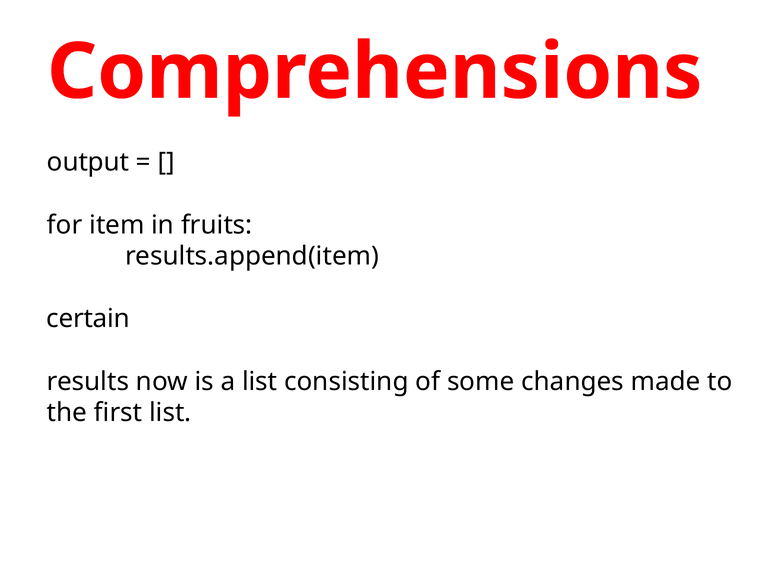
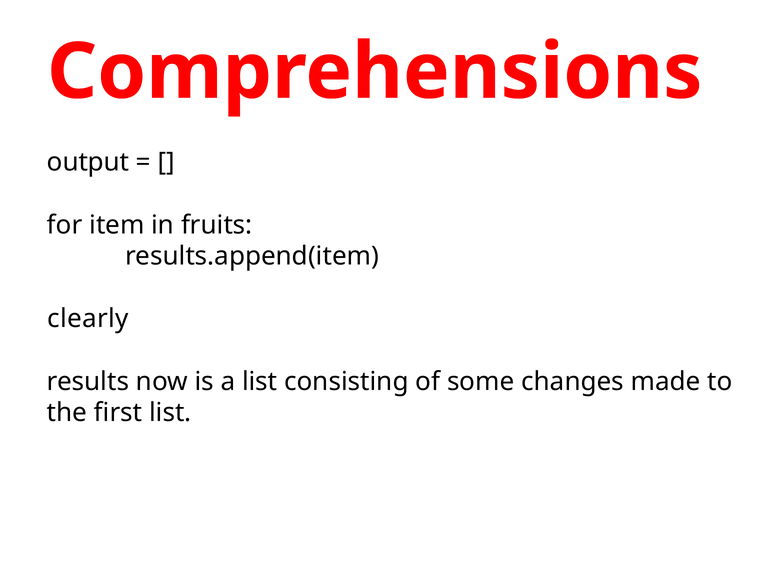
certain: certain -> clearly (88, 319)
